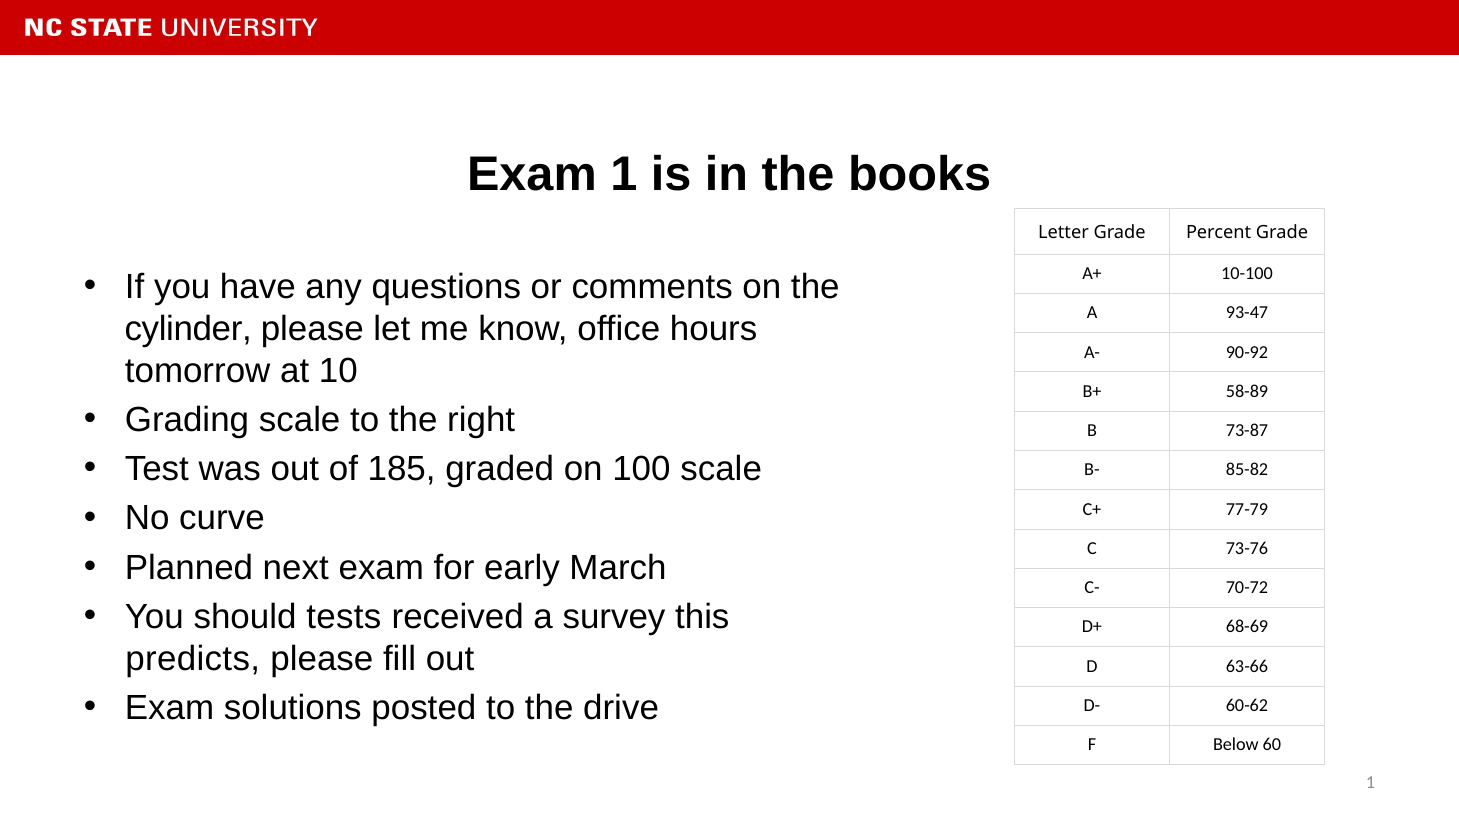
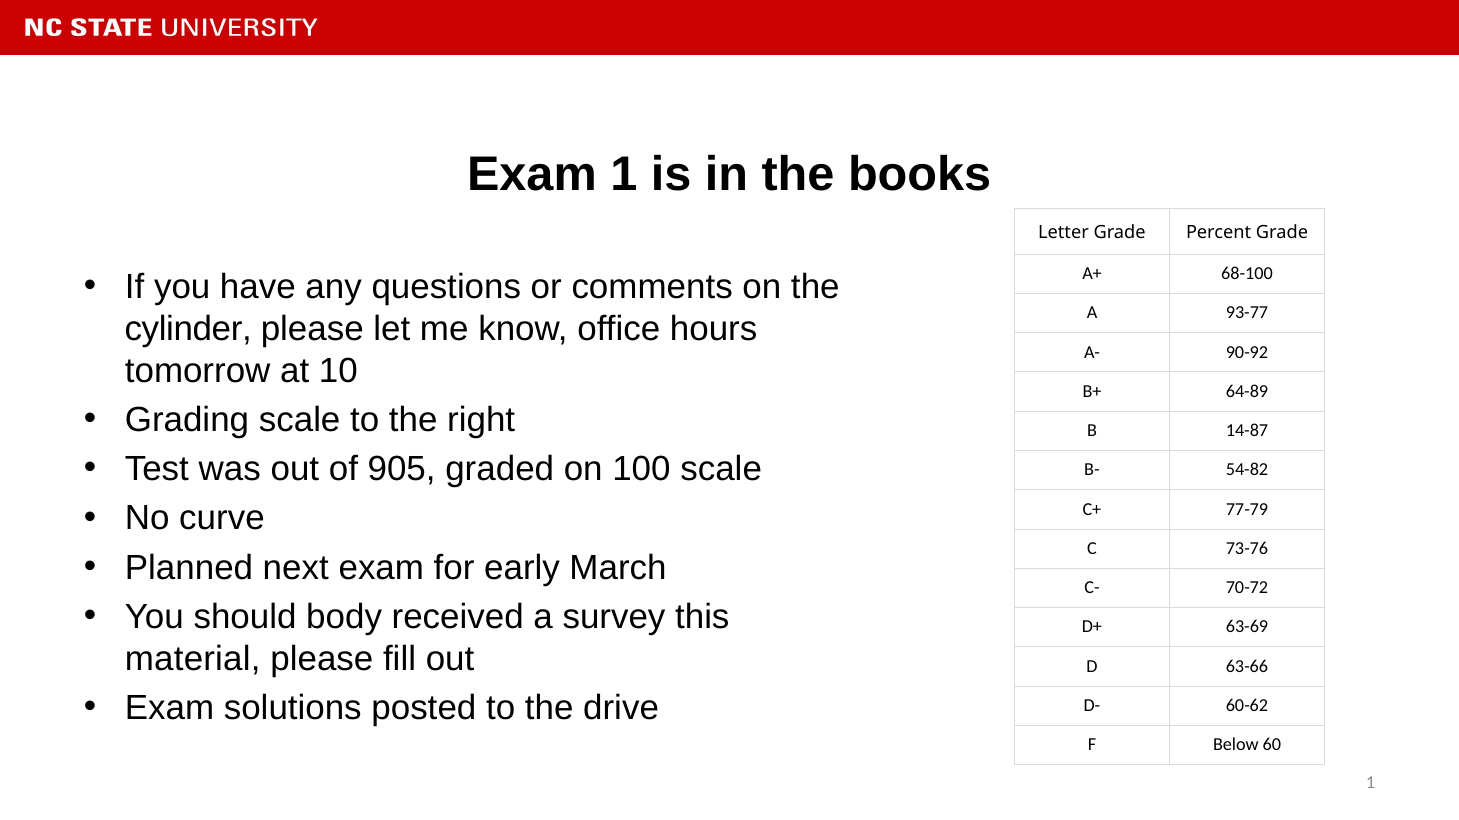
10-100: 10-100 -> 68-100 (1247, 274)
93-47: 93-47 -> 93-77 (1247, 313)
58-89: 58-89 -> 64-89 (1247, 392)
73-87: 73-87 -> 14-87 (1247, 431)
185: 185 -> 905 (402, 470)
85-82: 85-82 -> 54-82 (1247, 470)
tests: tests -> body (344, 617)
68-69: 68-69 -> 63-69 (1247, 627)
predicts: predicts -> material (193, 659)
